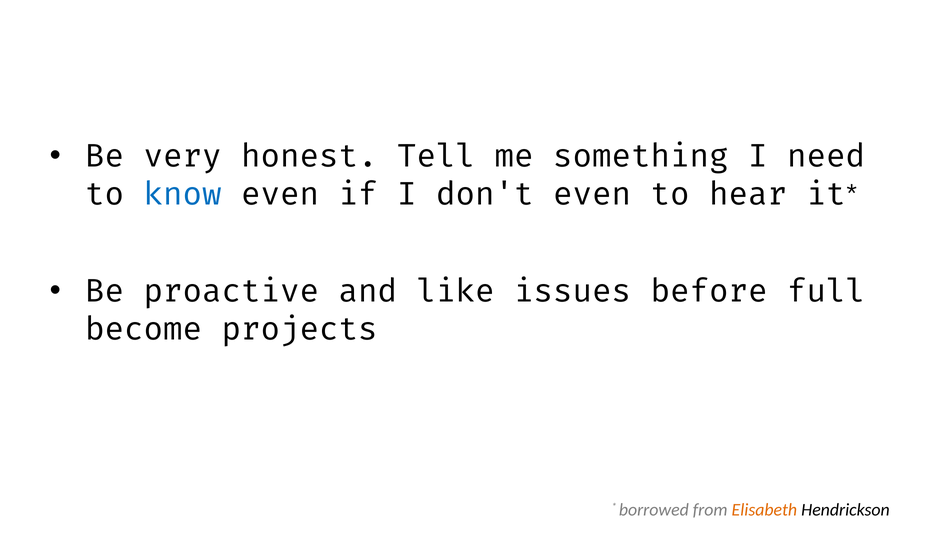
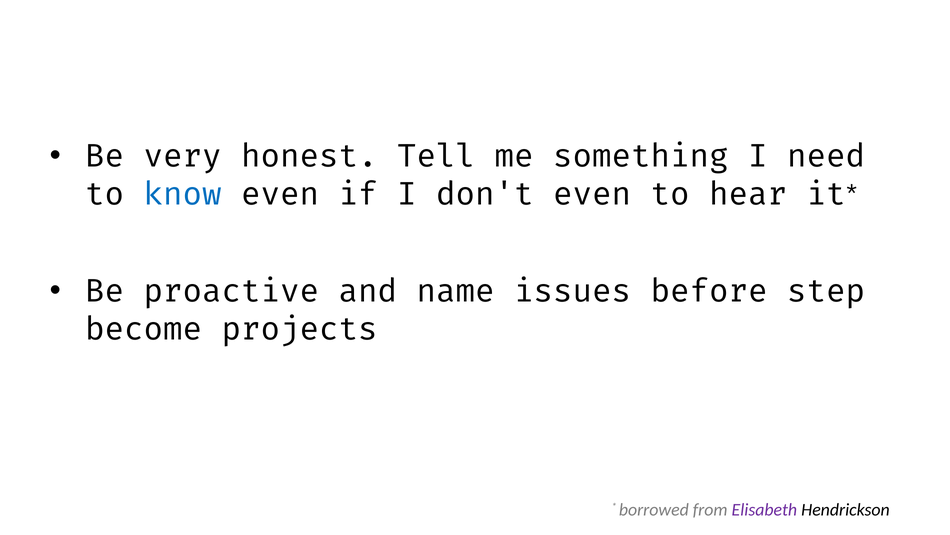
like: like -> name (456, 291)
full: full -> step (826, 291)
Elisabeth colour: orange -> purple (764, 509)
